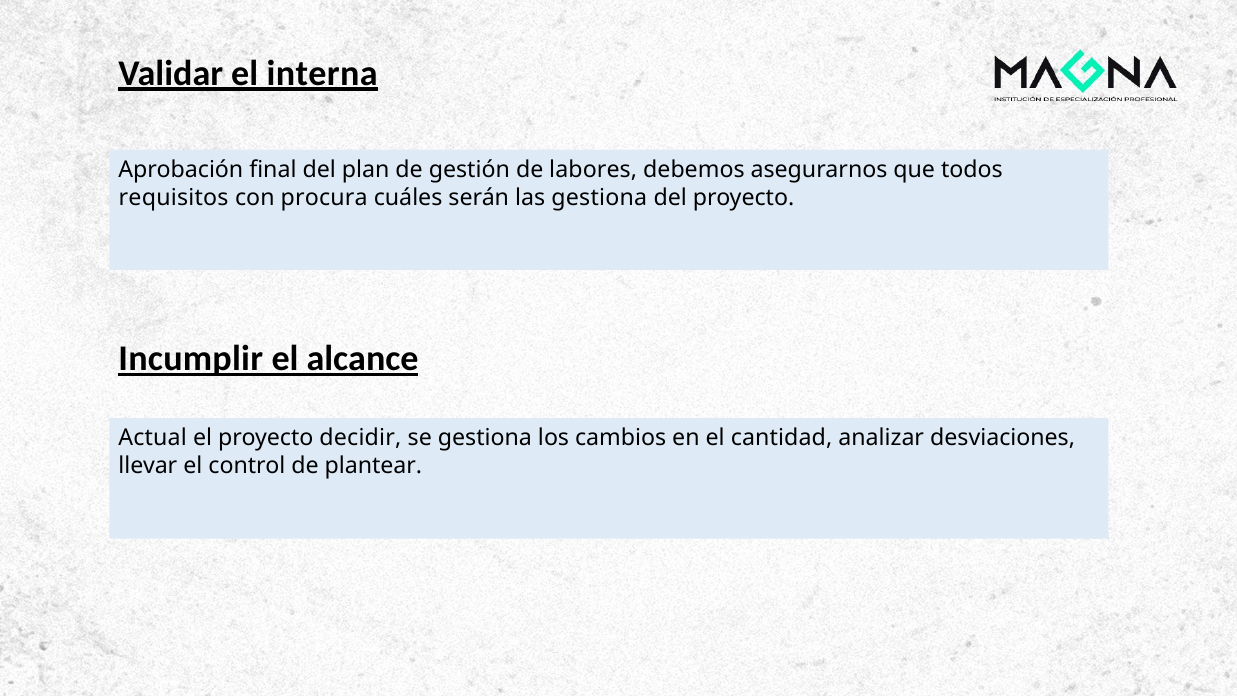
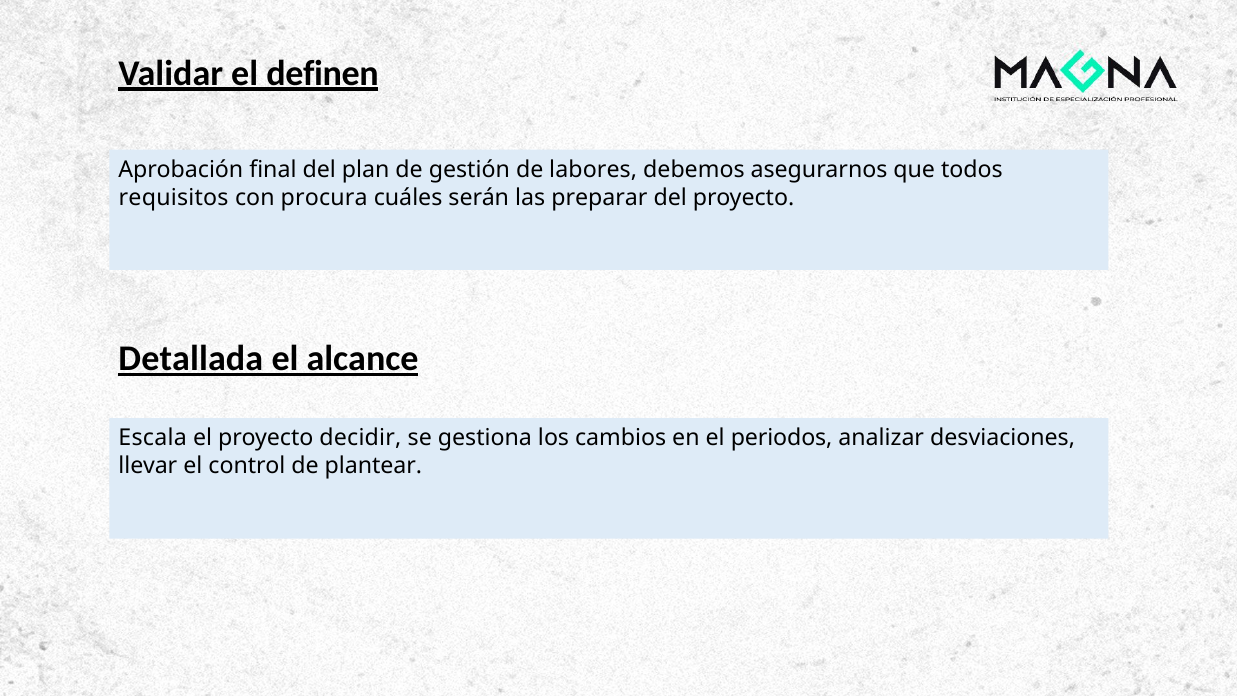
interna: interna -> definen (322, 73)
las gestiona: gestiona -> preparar (599, 197)
Incumplir: Incumplir -> Detallada (191, 359)
Actual: Actual -> Escala (153, 438)
cantidad: cantidad -> periodos (782, 438)
